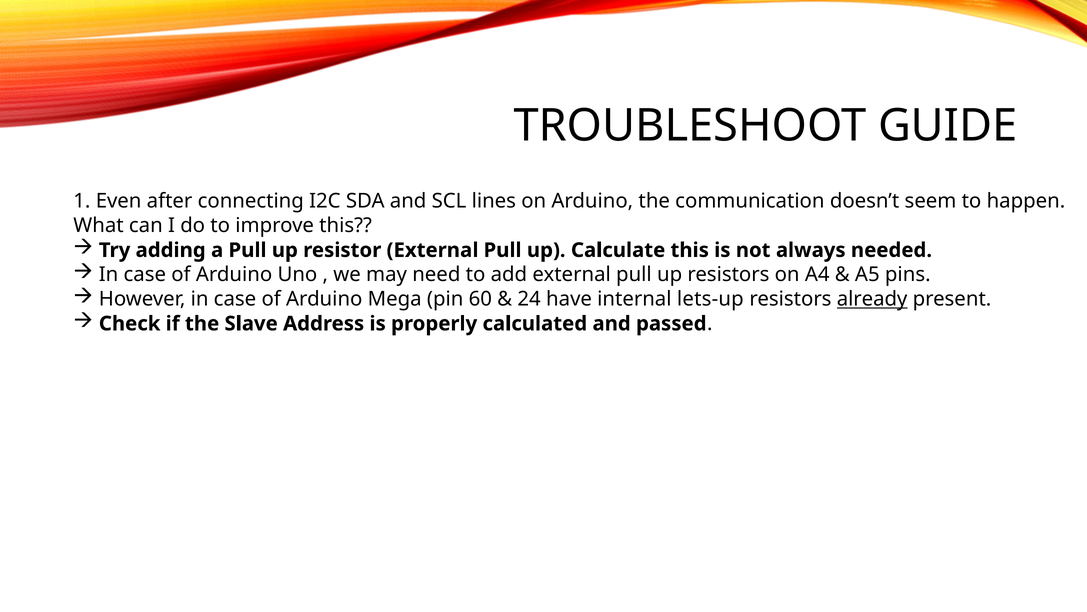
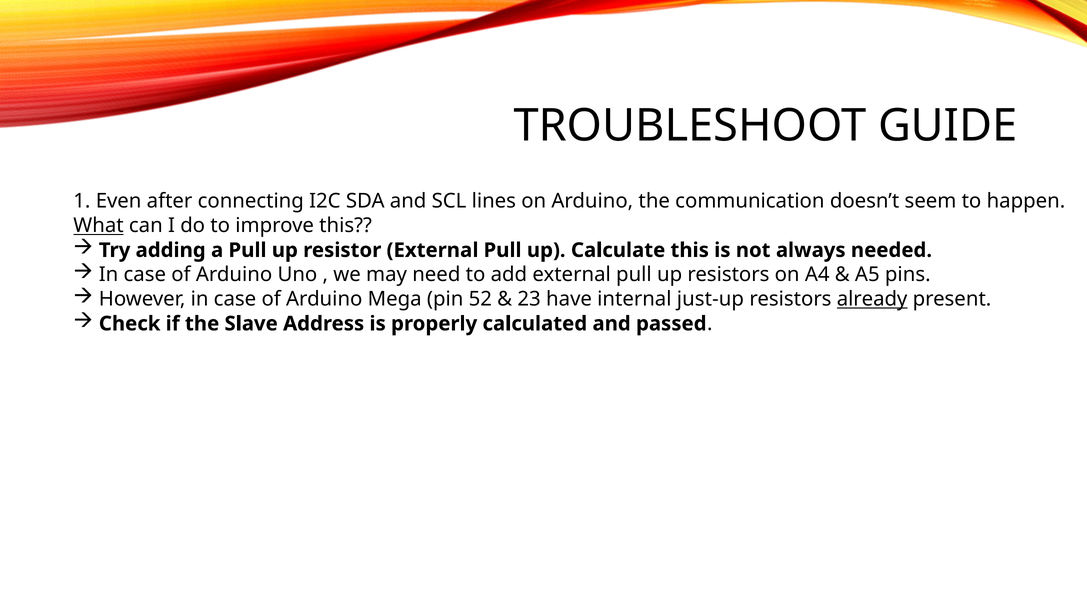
What underline: none -> present (99, 226)
60: 60 -> 52 (480, 299)
24: 24 -> 23 (529, 299)
lets-up: lets-up -> just-up (710, 299)
